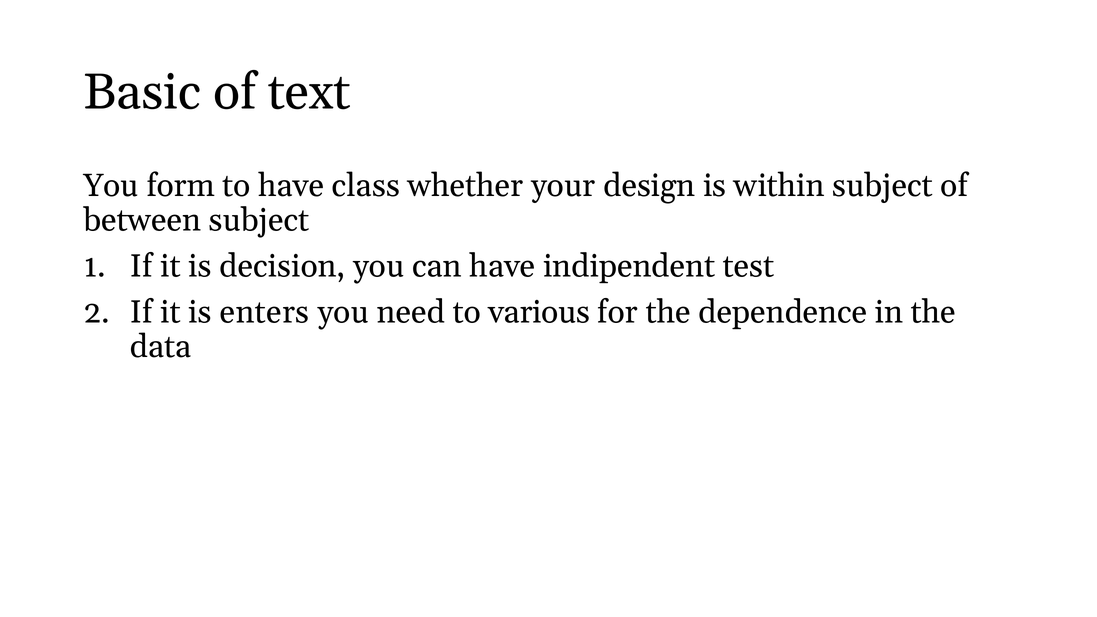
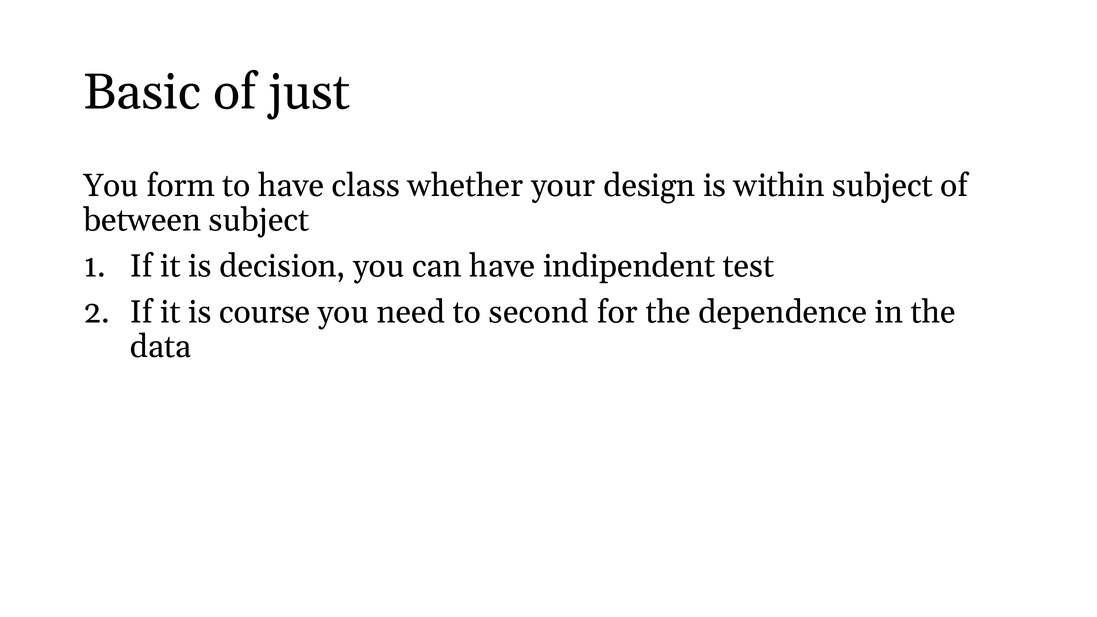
text: text -> just (309, 92)
enters: enters -> course (265, 312)
various: various -> second (539, 312)
